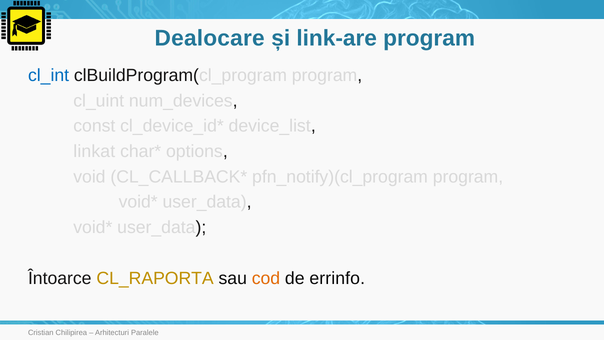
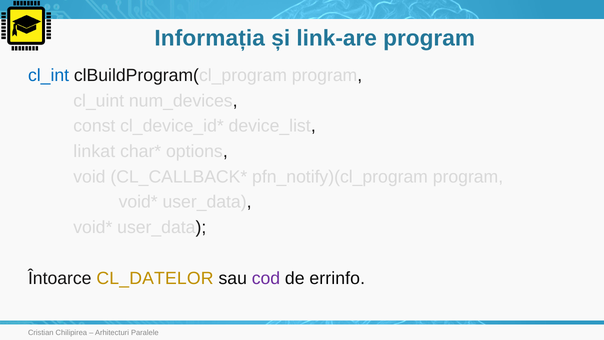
Dealocare: Dealocare -> Informația (210, 38)
CL_RAPORTA: CL_RAPORTA -> CL_DATELOR (155, 278)
cod colour: orange -> purple (266, 278)
